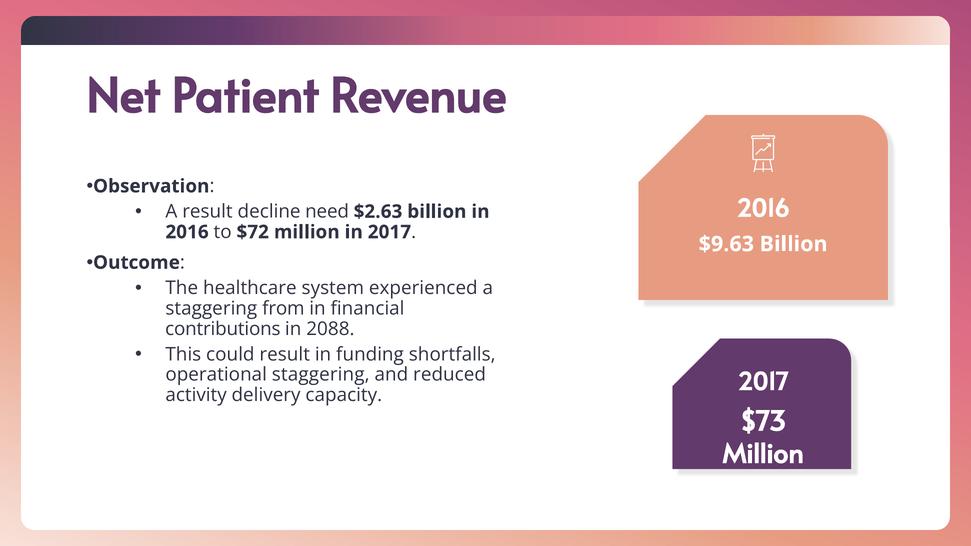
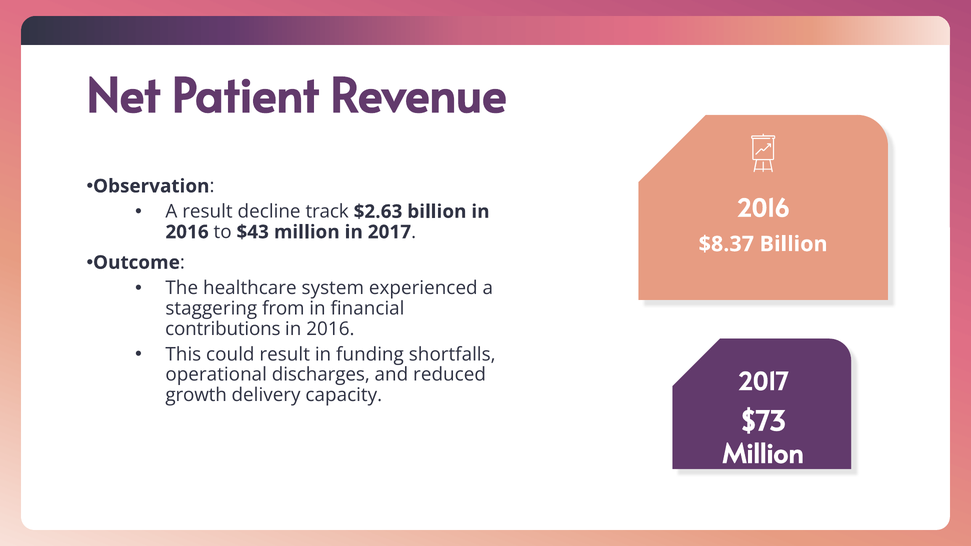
need: need -> track (327, 212)
$72: $72 -> $43 (253, 232)
$9.63: $9.63 -> $8.37 (726, 244)
2088: 2088 -> 2016 (330, 329)
operational staggering: staggering -> discharges (321, 375)
activity: activity -> growth (196, 395)
